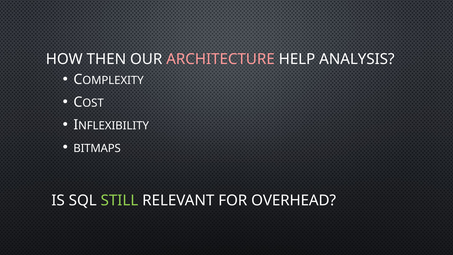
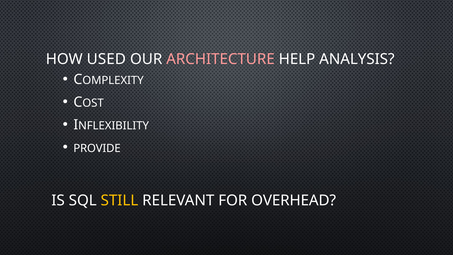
THEN: THEN -> USED (106, 59)
BITMAPS: BITMAPS -> PROVIDE (97, 148)
STILL colour: light green -> yellow (119, 200)
